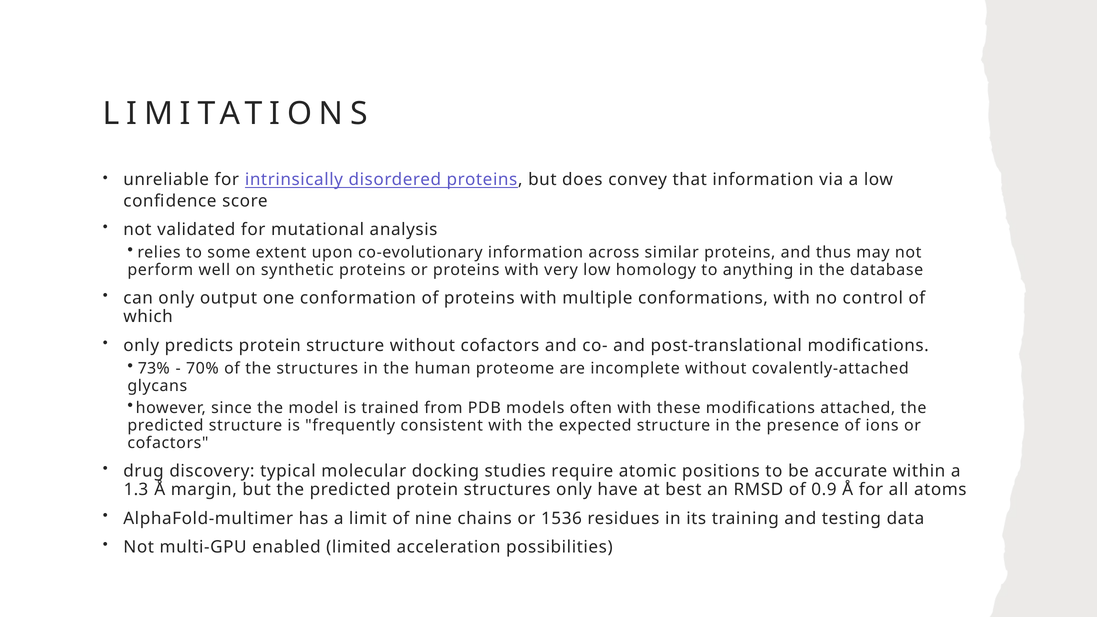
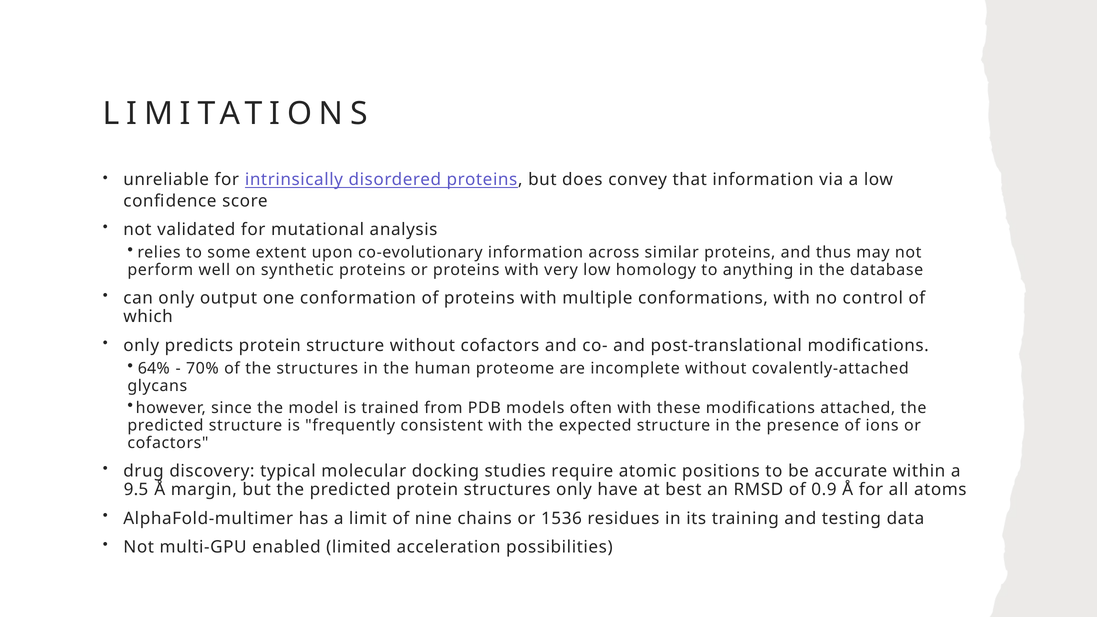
73%: 73% -> 64% (154, 368)
1.3: 1.3 -> 9.5 (136, 490)
